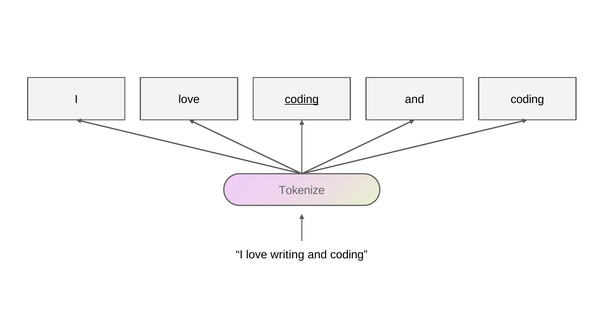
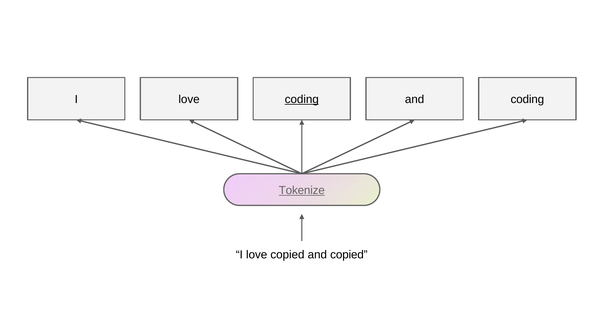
Tokenize underline: none -> present (302, 190)
love writing: writing -> copied (287, 255)
coding: coding -> copied (349, 255)
